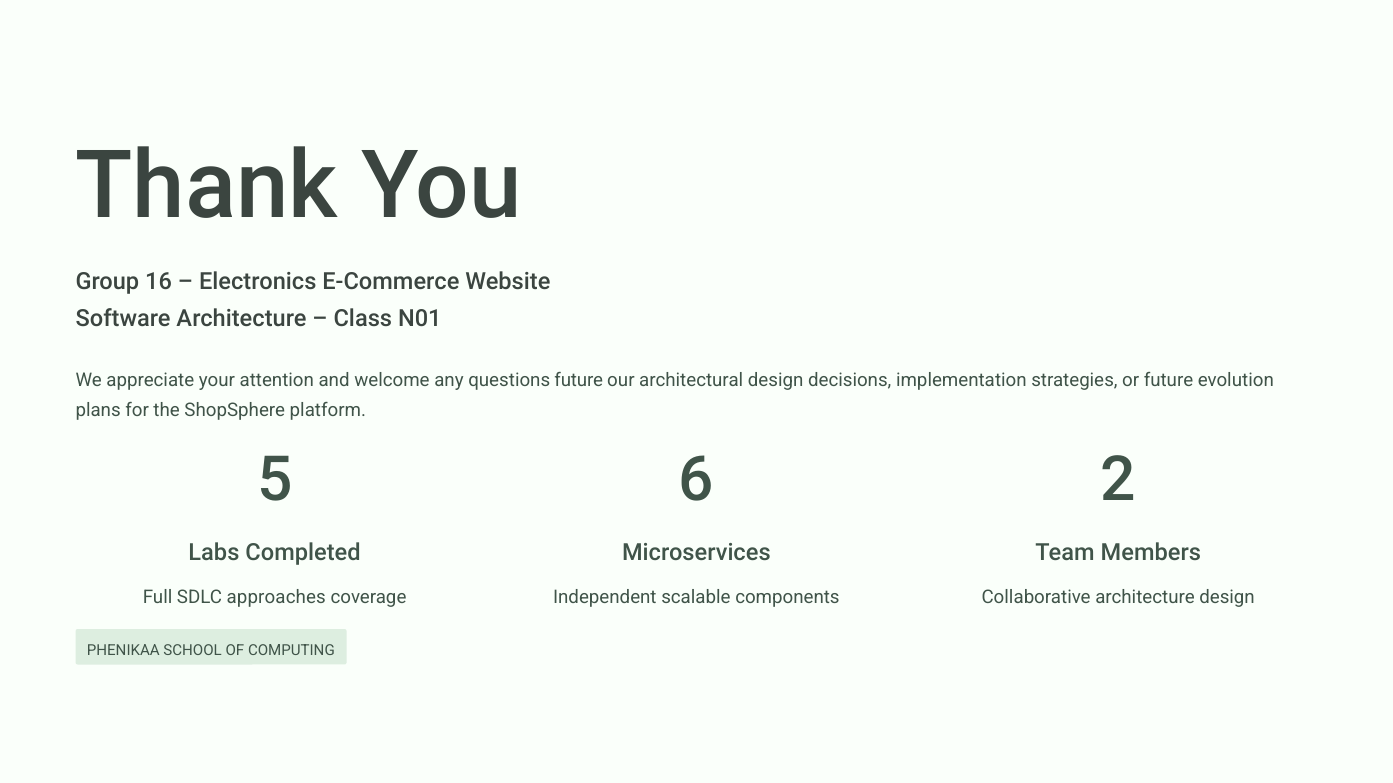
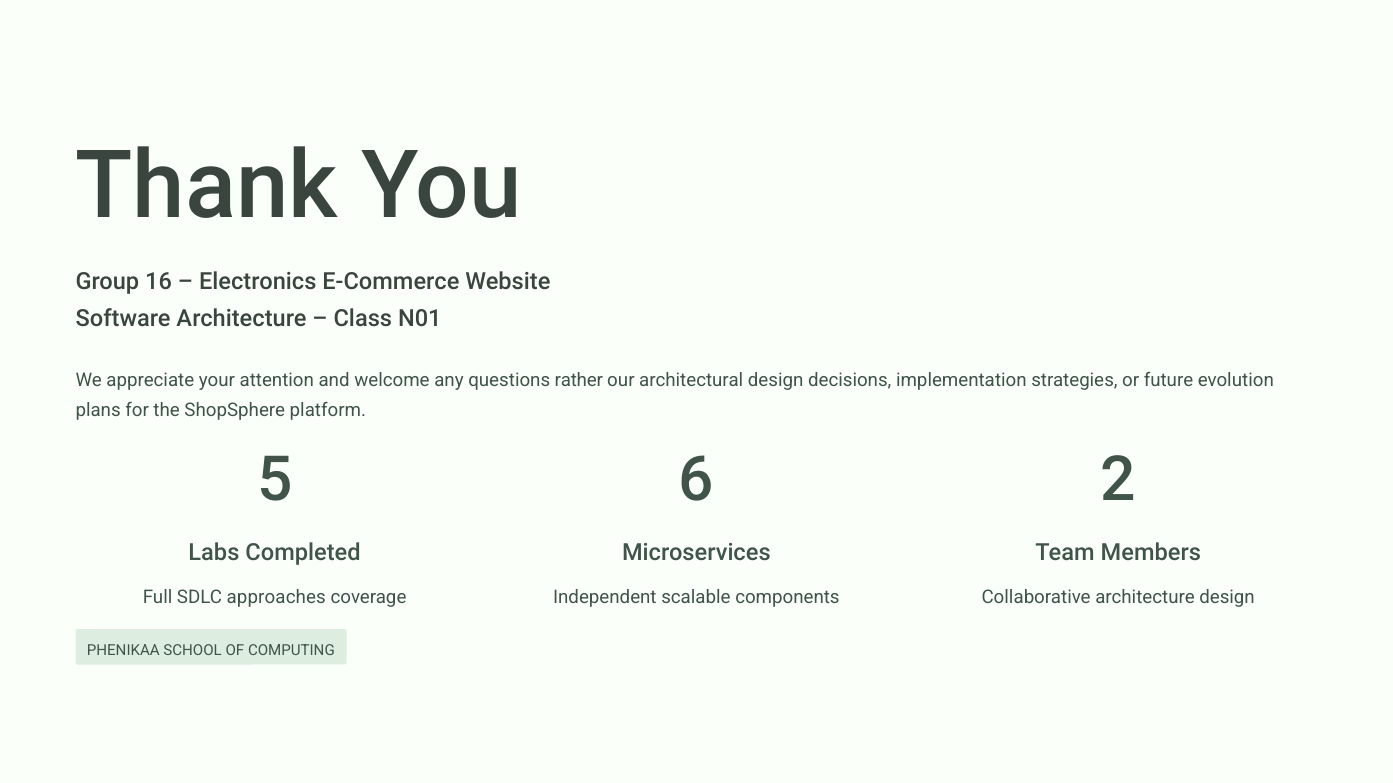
questions future: future -> rather (579, 380)
